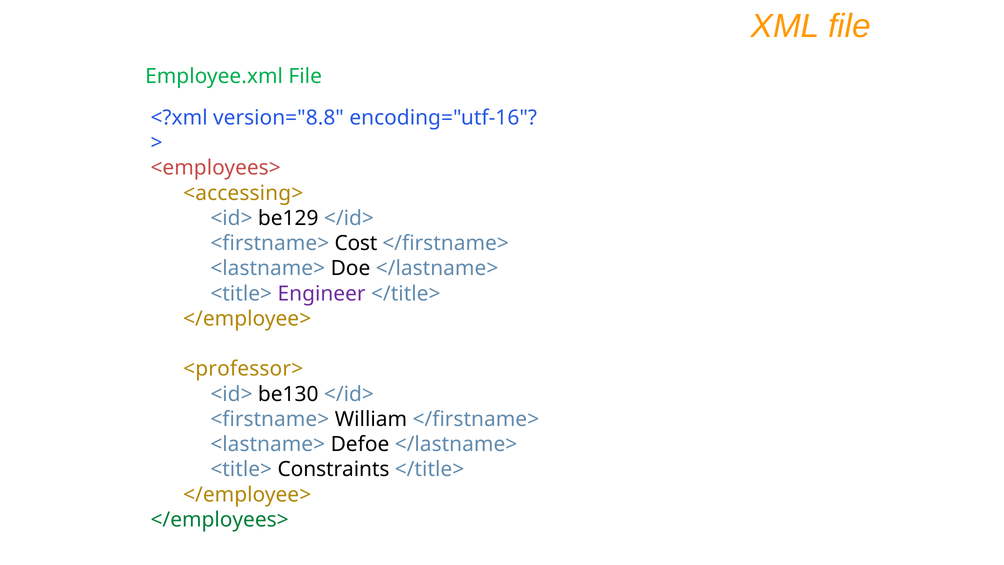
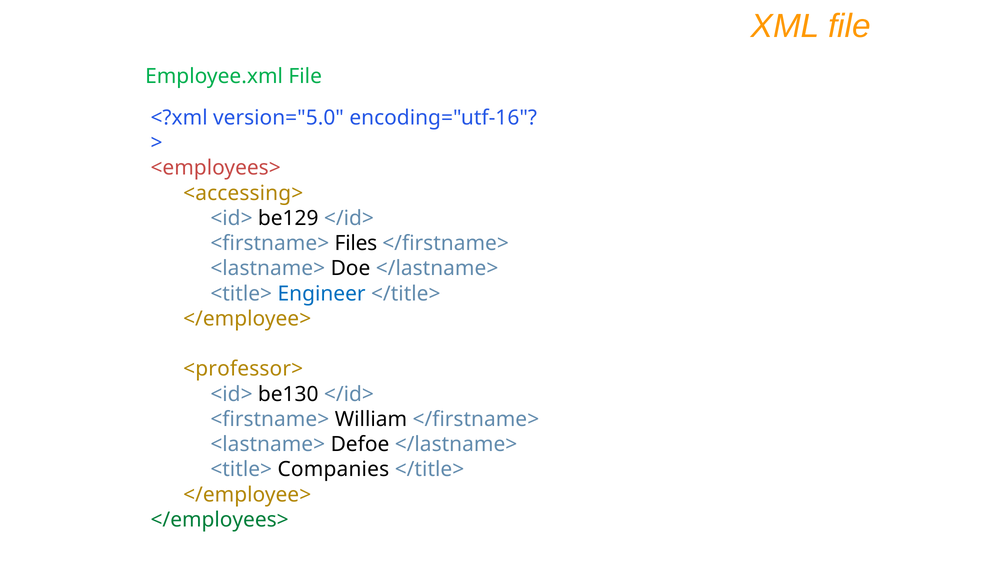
version="8.8: version="8.8 -> version="5.0 (278, 118)
Cost: Cost -> Files (356, 243)
Engineer colour: purple -> blue (322, 293)
Constraints: Constraints -> Companies (333, 469)
